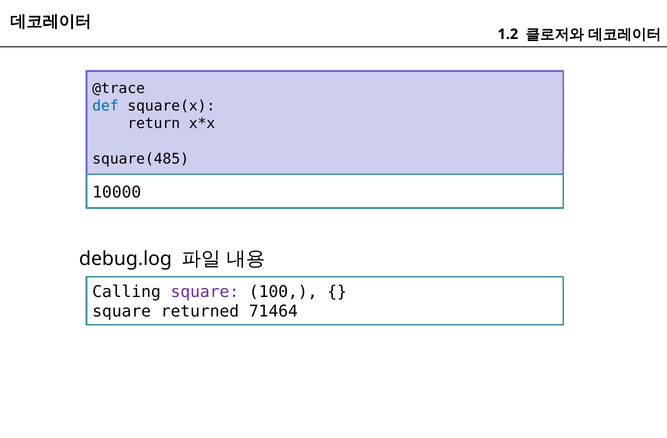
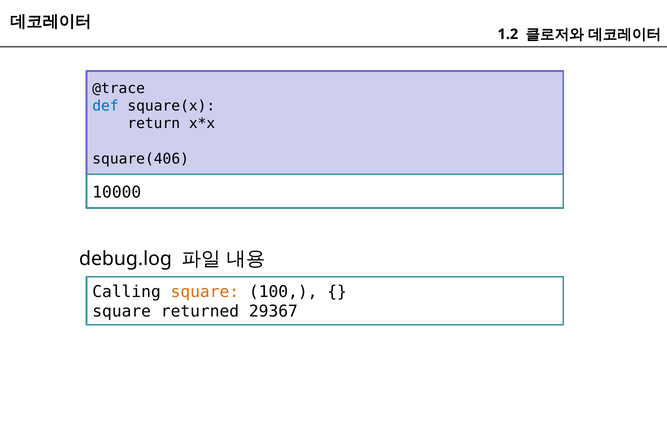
square(485: square(485 -> square(406 (141, 159)
square colour: purple -> orange (205, 292)
71464: 71464 -> 29367 (273, 312)
